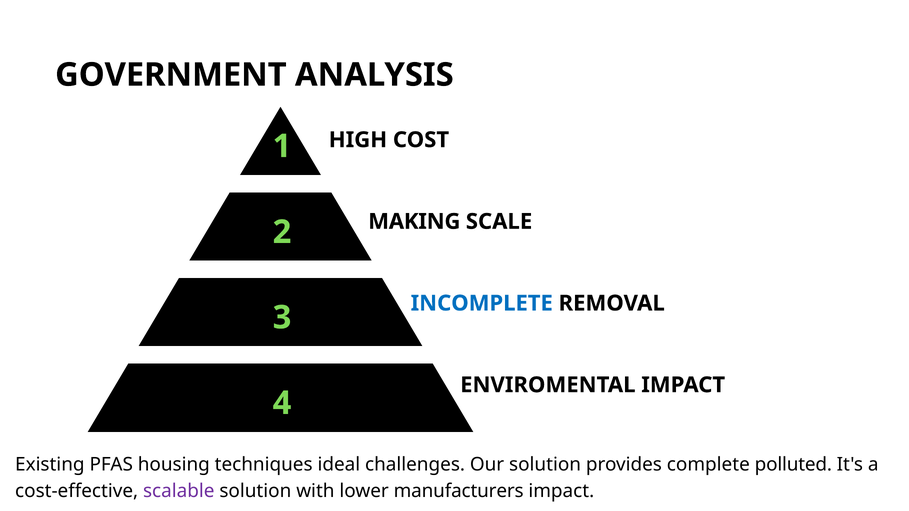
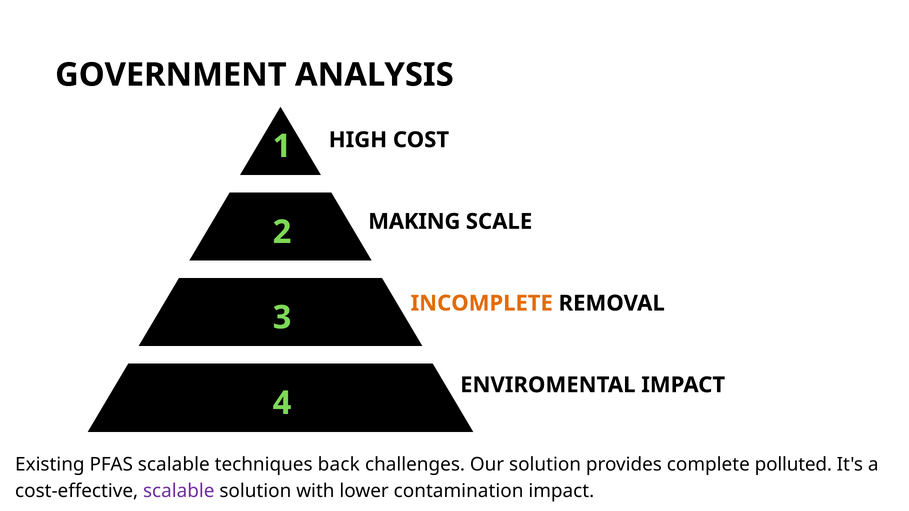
INCOMPLETE colour: blue -> orange (482, 303)
PFAS housing: housing -> scalable (174, 465)
ideal: ideal -> back (339, 465)
manufacturers: manufacturers -> contamination (459, 491)
